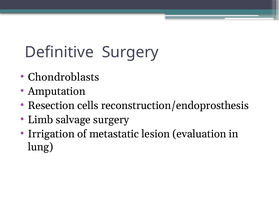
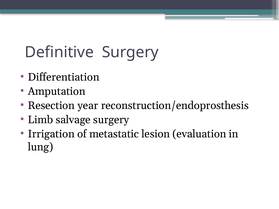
Chondroblasts: Chondroblasts -> Differentiation (64, 77)
cells: cells -> year (88, 106)
